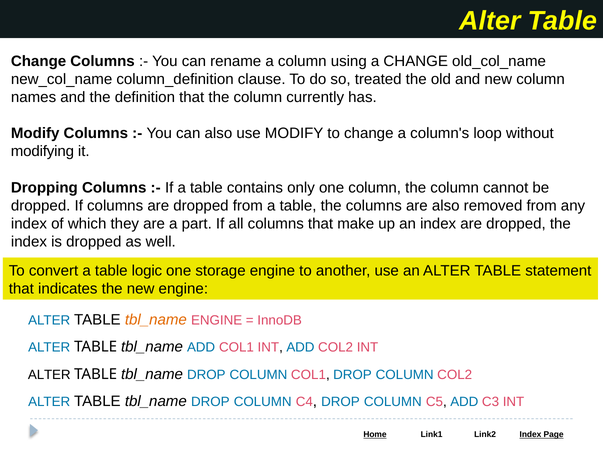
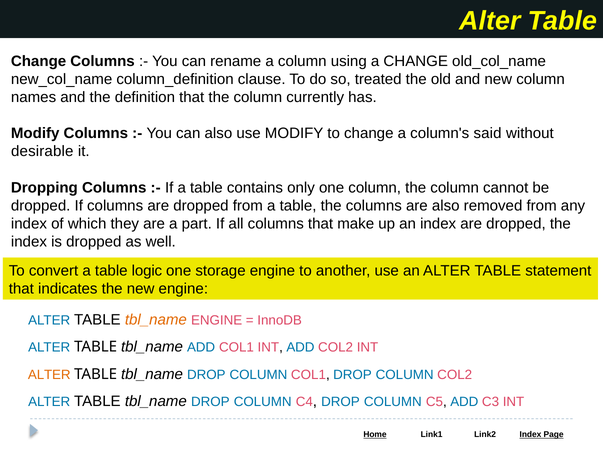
loop: loop -> said (488, 134)
modifying: modifying -> desirable (42, 152)
ALTER colour: black -> orange (49, 375)
